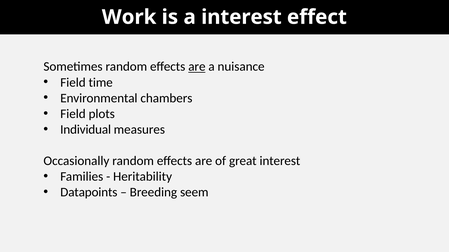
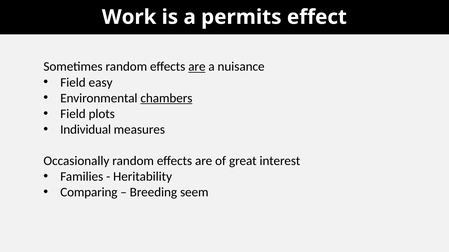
a interest: interest -> permits (241, 17)
time: time -> easy (101, 83)
chambers underline: none -> present (166, 98)
Datapoints: Datapoints -> Comparing (89, 193)
